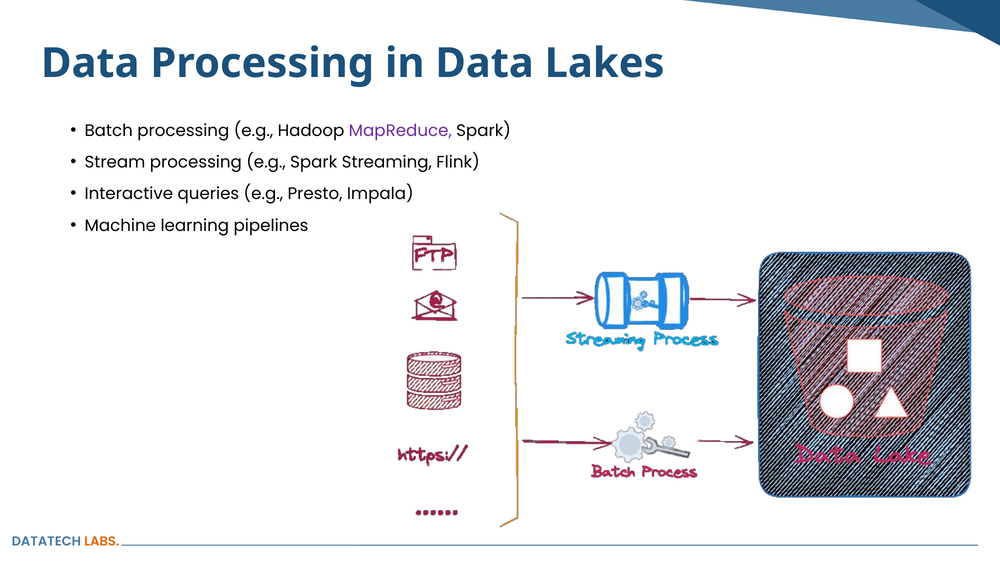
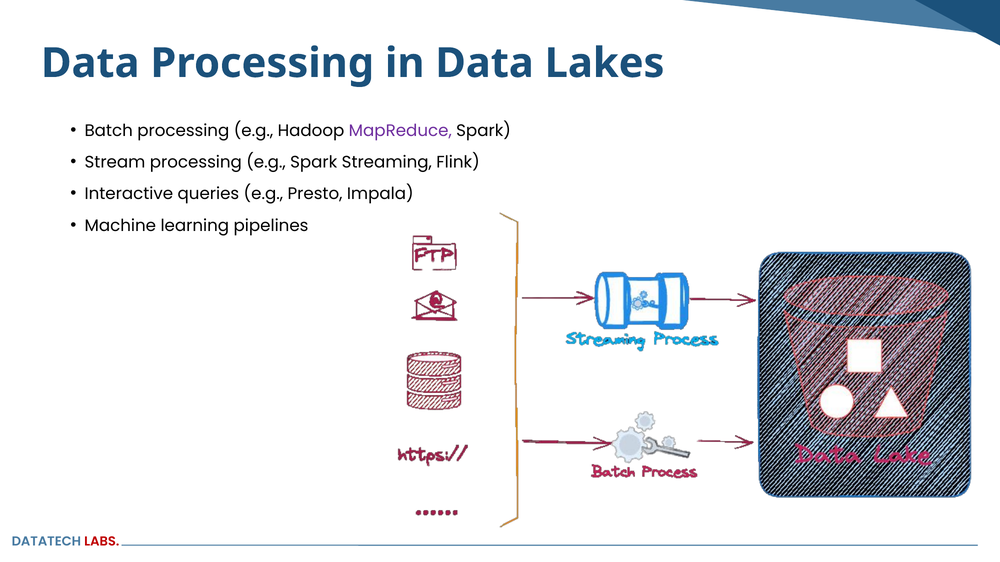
LABS colour: orange -> red (102, 542)
